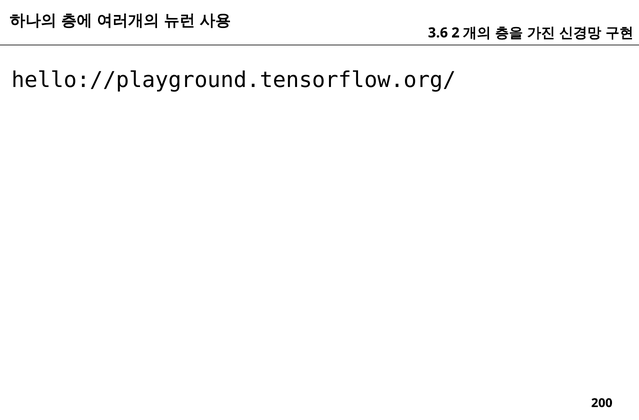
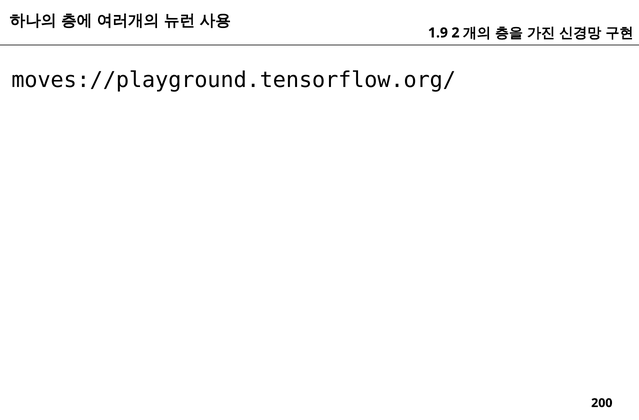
3.6: 3.6 -> 1.9 (438, 33)
hello://playground.tensorflow.org/: hello://playground.tensorflow.org/ -> moves://playground.tensorflow.org/ (234, 80)
